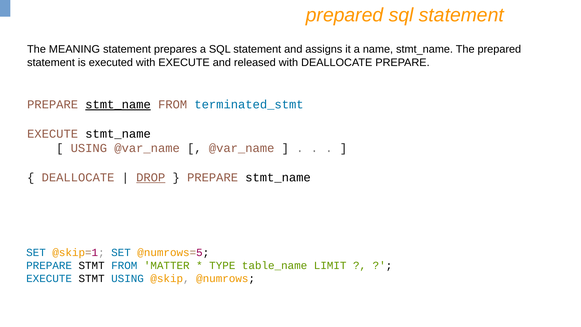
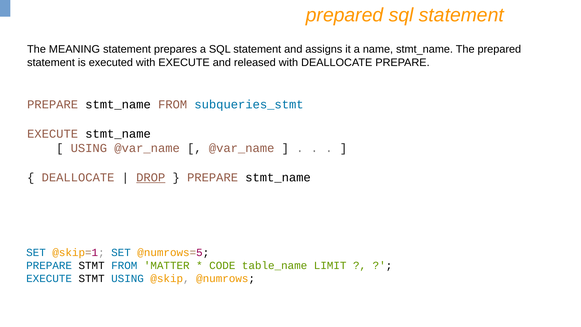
stmt_name underline: present -> none (118, 105)
terminated_stmt: terminated_stmt -> subqueries_stmt (249, 105)
TYPE: TYPE -> CODE (222, 265)
